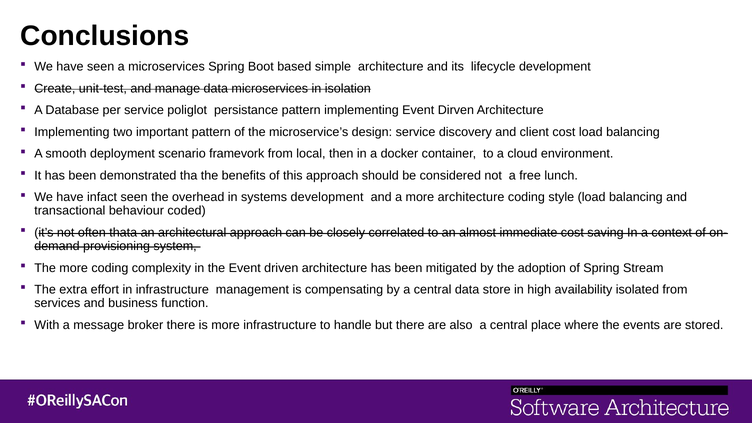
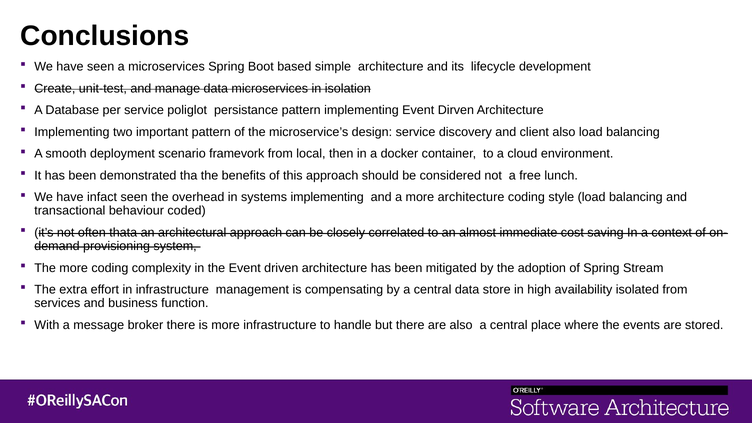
client cost: cost -> also (564, 132)
systems development: development -> implementing (327, 197)
